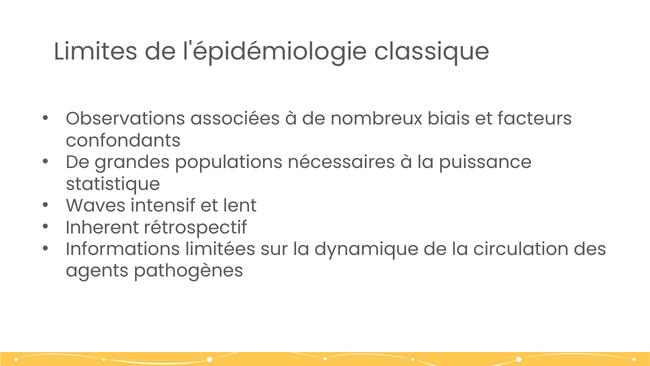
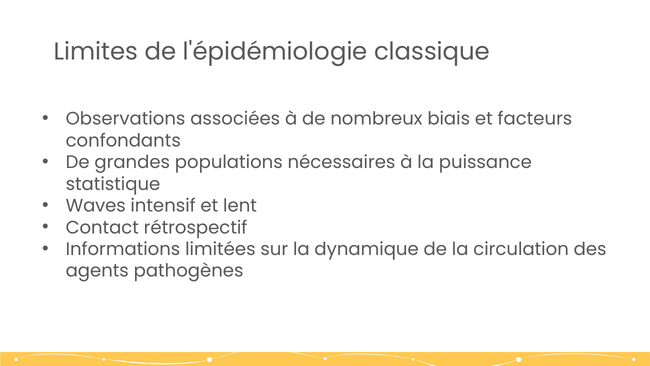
Inherent: Inherent -> Contact (102, 227)
